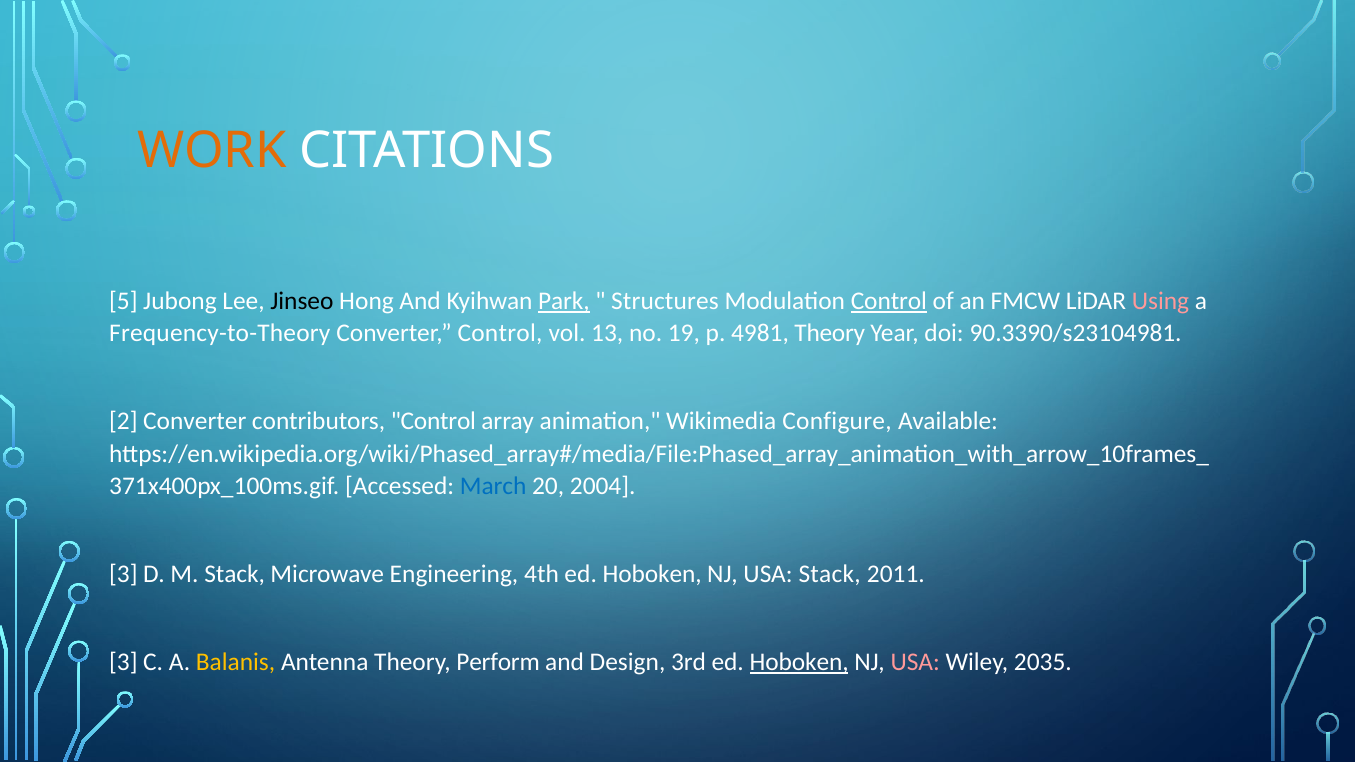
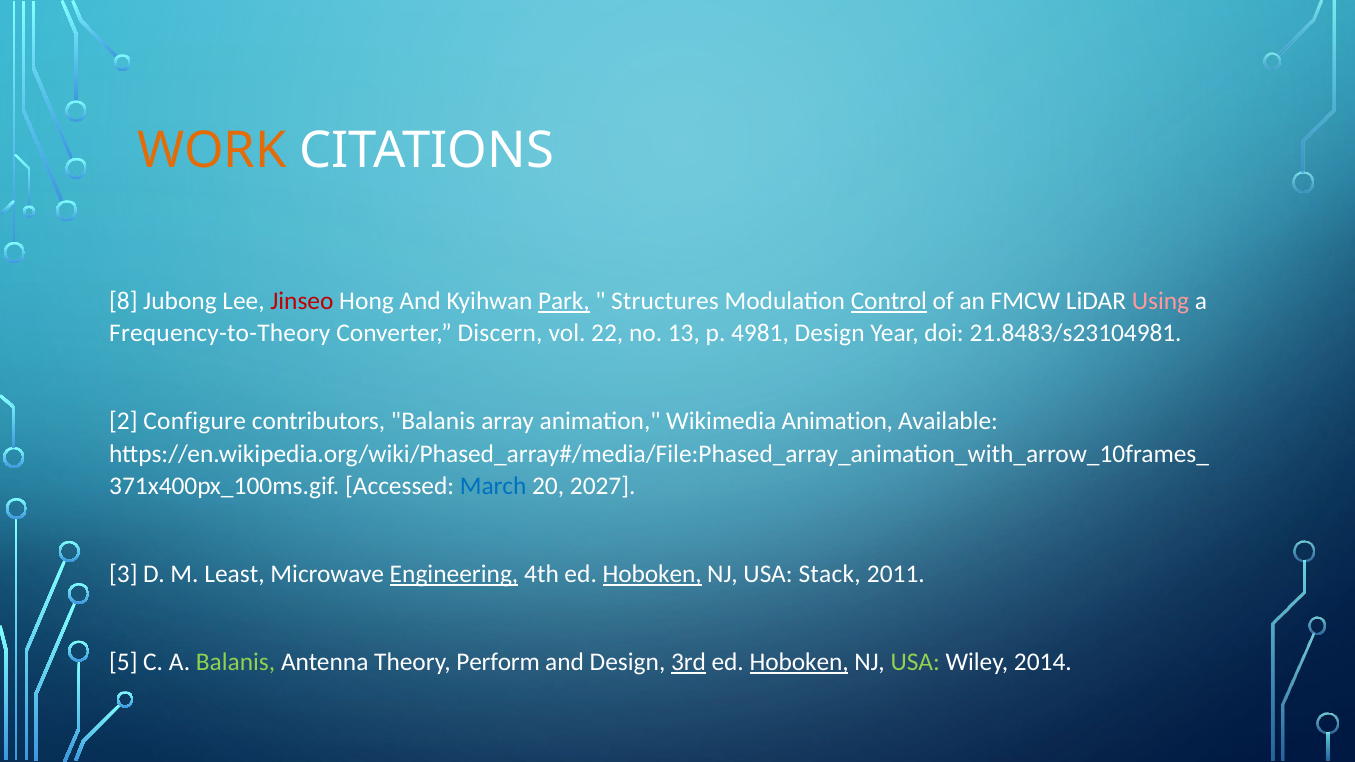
5: 5 -> 8 (123, 301)
Jinseo colour: black -> red (302, 301)
Converter Control: Control -> Discern (500, 334)
13: 13 -> 22 (607, 334)
19: 19 -> 13 (684, 334)
4981 Theory: Theory -> Design (830, 334)
90.3390/s23104981: 90.3390/s23104981 -> 21.8483/s23104981 (1076, 334)
2 Converter: Converter -> Configure (195, 421)
contributors Control: Control -> Balanis (433, 421)
Wikimedia Configure: Configure -> Animation (837, 421)
2004: 2004 -> 2027 (603, 487)
M Stack: Stack -> Least (235, 574)
Engineering underline: none -> present (454, 574)
Hoboken underline: none -> present (652, 574)
3: 3 -> 5 (123, 662)
Balanis colour: yellow -> light green (236, 662)
3rd underline: none -> present (688, 662)
USA colour: pink -> light green (915, 662)
2035: 2035 -> 2014 (1043, 662)
